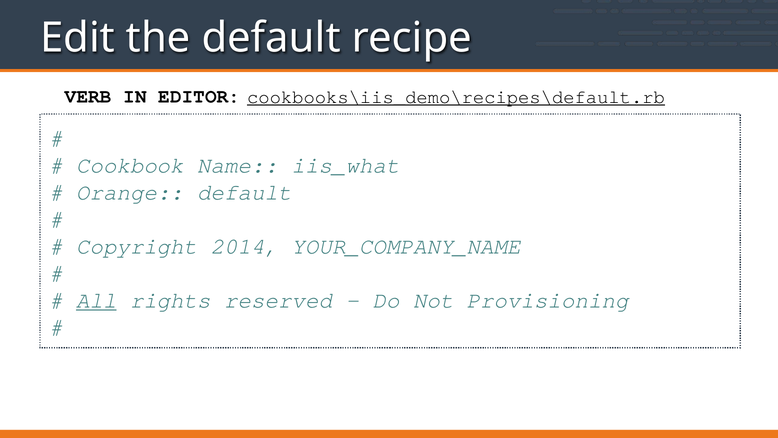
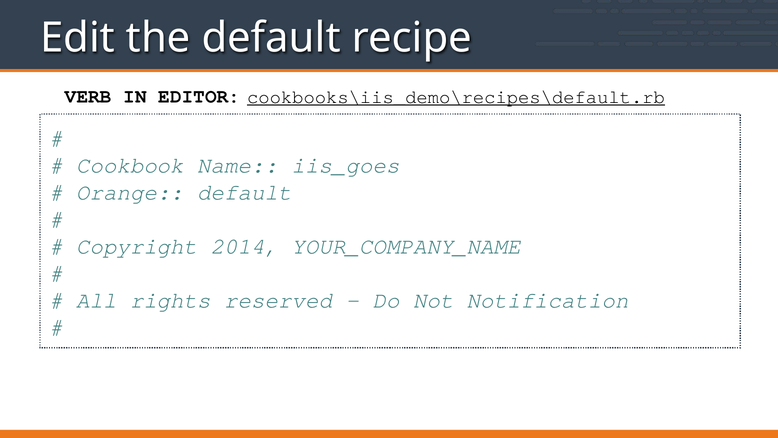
iis_what: iis_what -> iis_goes (346, 165)
All underline: present -> none (96, 300)
Provisioning: Provisioning -> Notification (548, 300)
